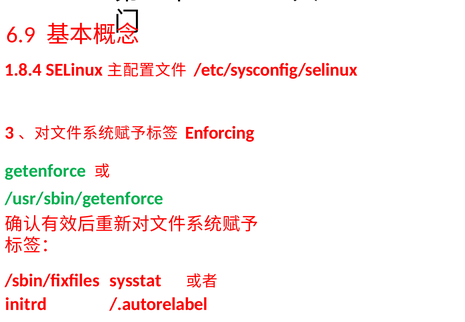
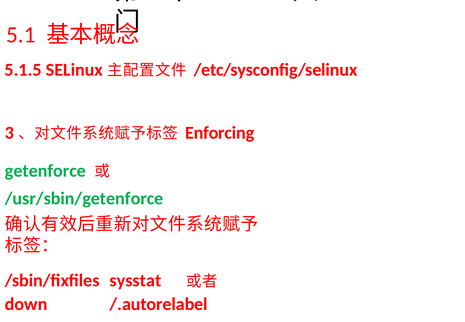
6.9: 6.9 -> 5.1 (21, 35)
1.8.4: 1.8.4 -> 5.1.5 (23, 70)
initrd: initrd -> down (26, 304)
